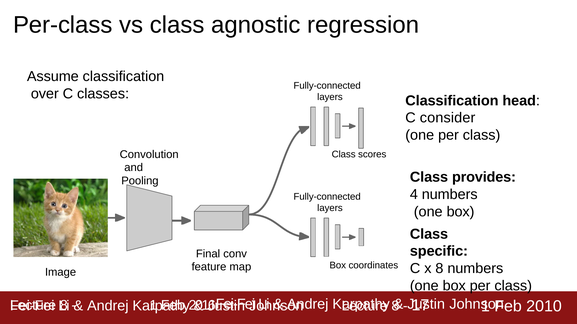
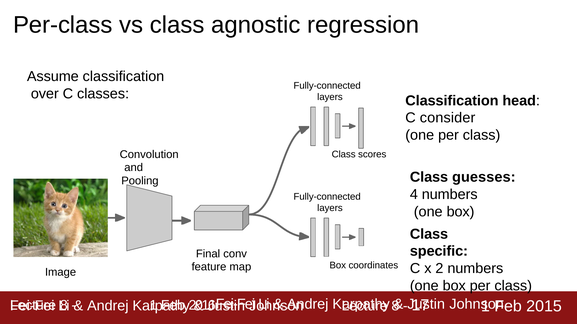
provides: provides -> guesses (484, 178)
x 8: 8 -> 2 (439, 269)
2010: 2010 -> 2015 (544, 307)
